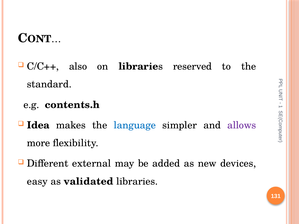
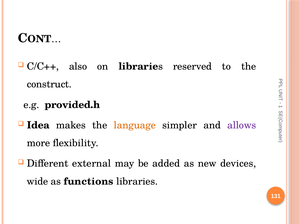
standard: standard -> construct (49, 84)
contents.h: contents.h -> provided.h (72, 105)
language colour: blue -> orange (135, 125)
easy: easy -> wide (37, 182)
validated: validated -> functions (89, 182)
